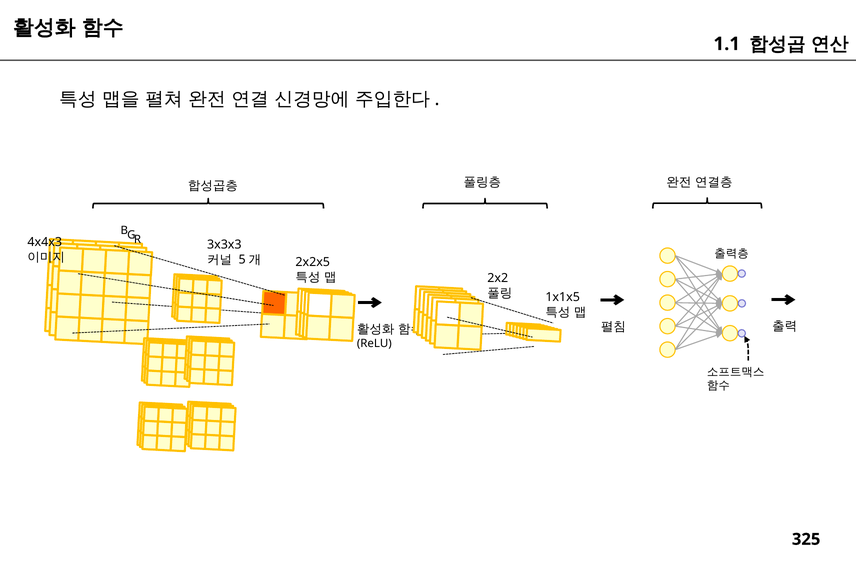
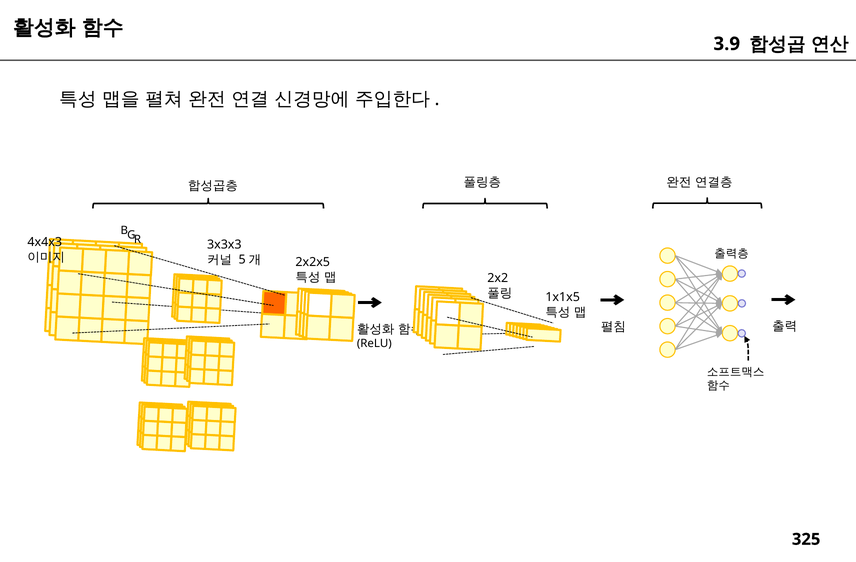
1.1: 1.1 -> 3.9 (727, 44)
